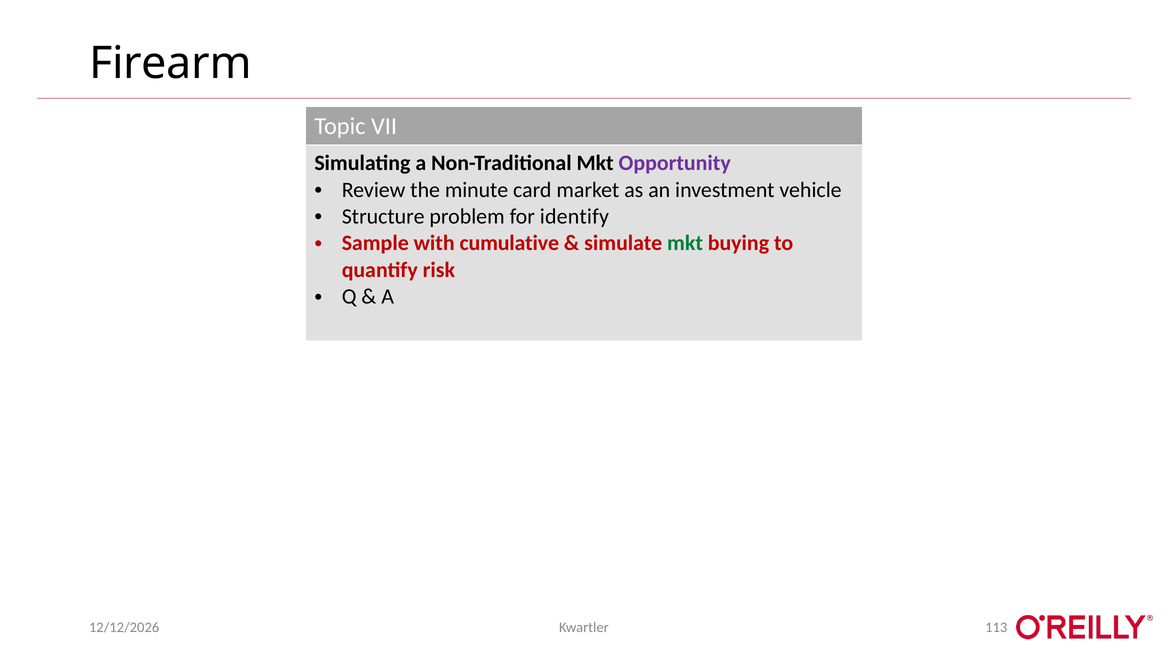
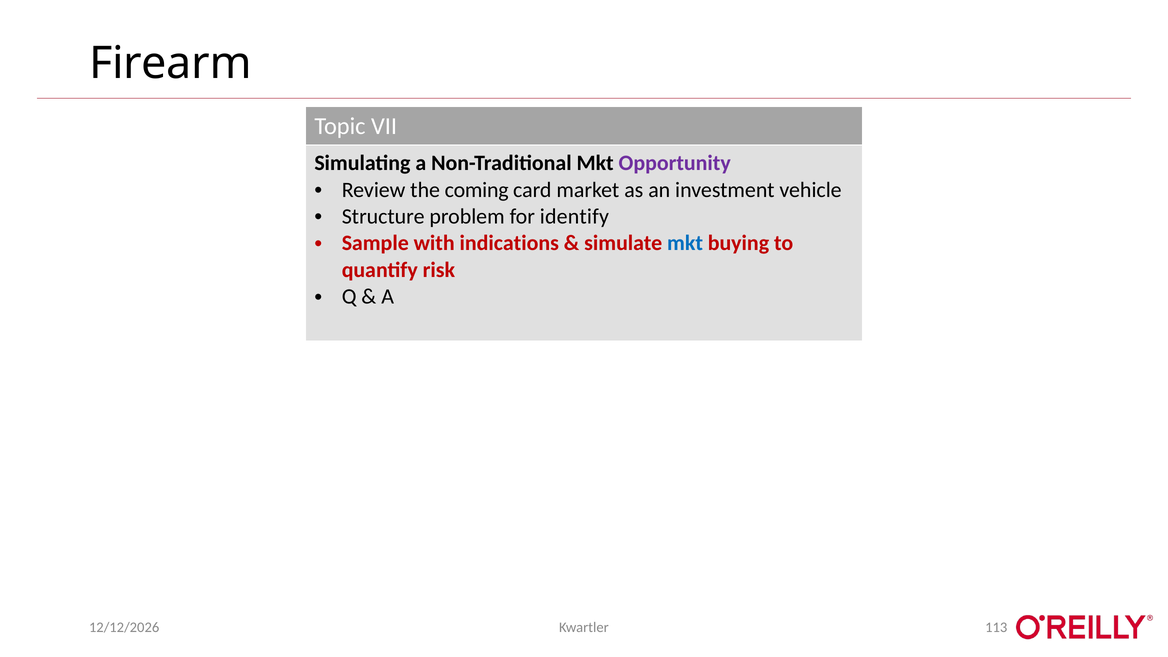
minute: minute -> coming (477, 190)
cumulative: cumulative -> indications (509, 243)
mkt colour: green -> blue (685, 243)
